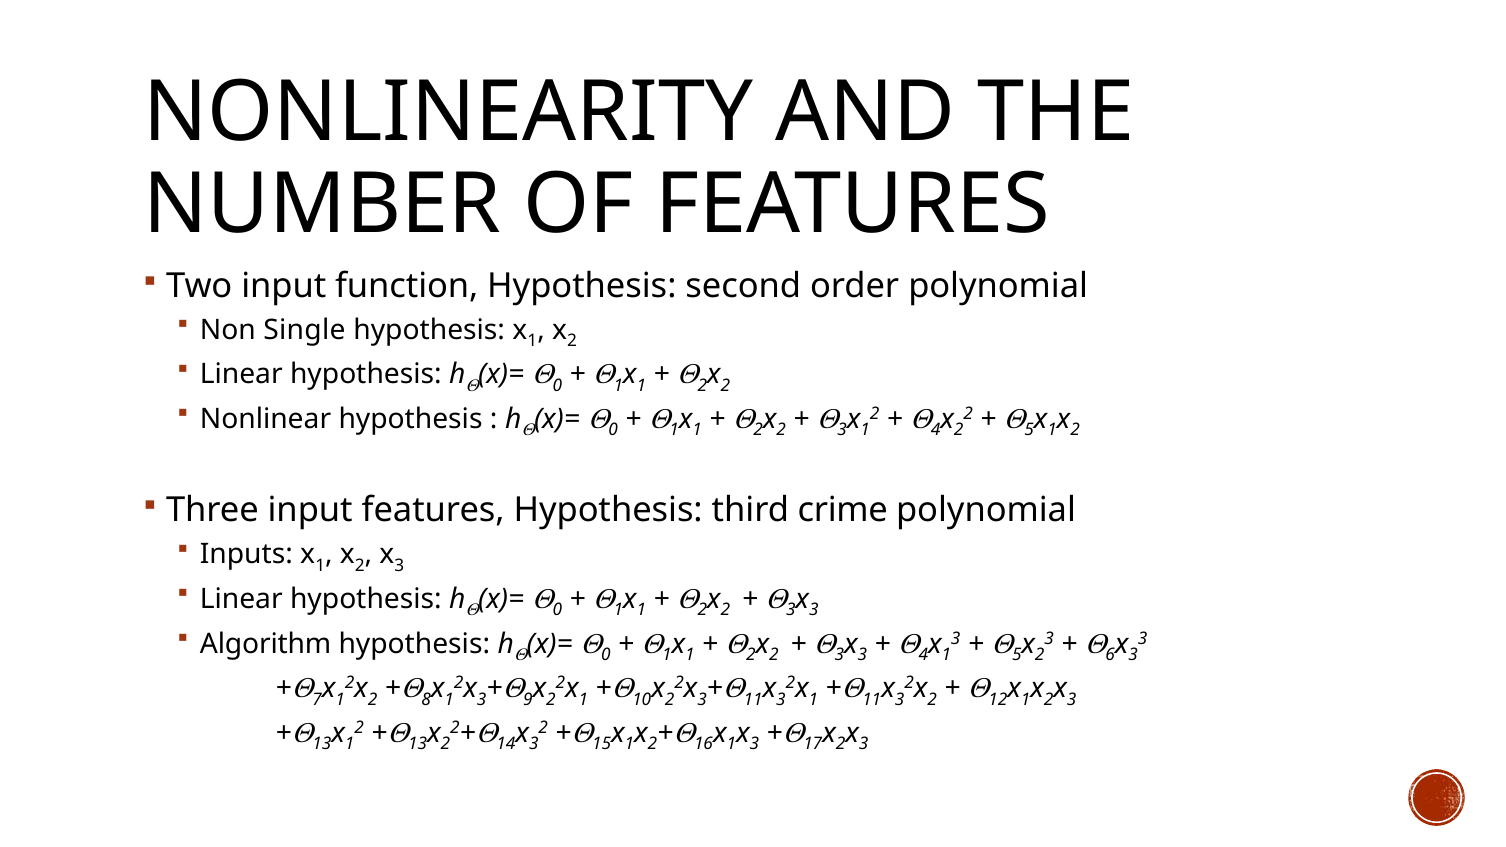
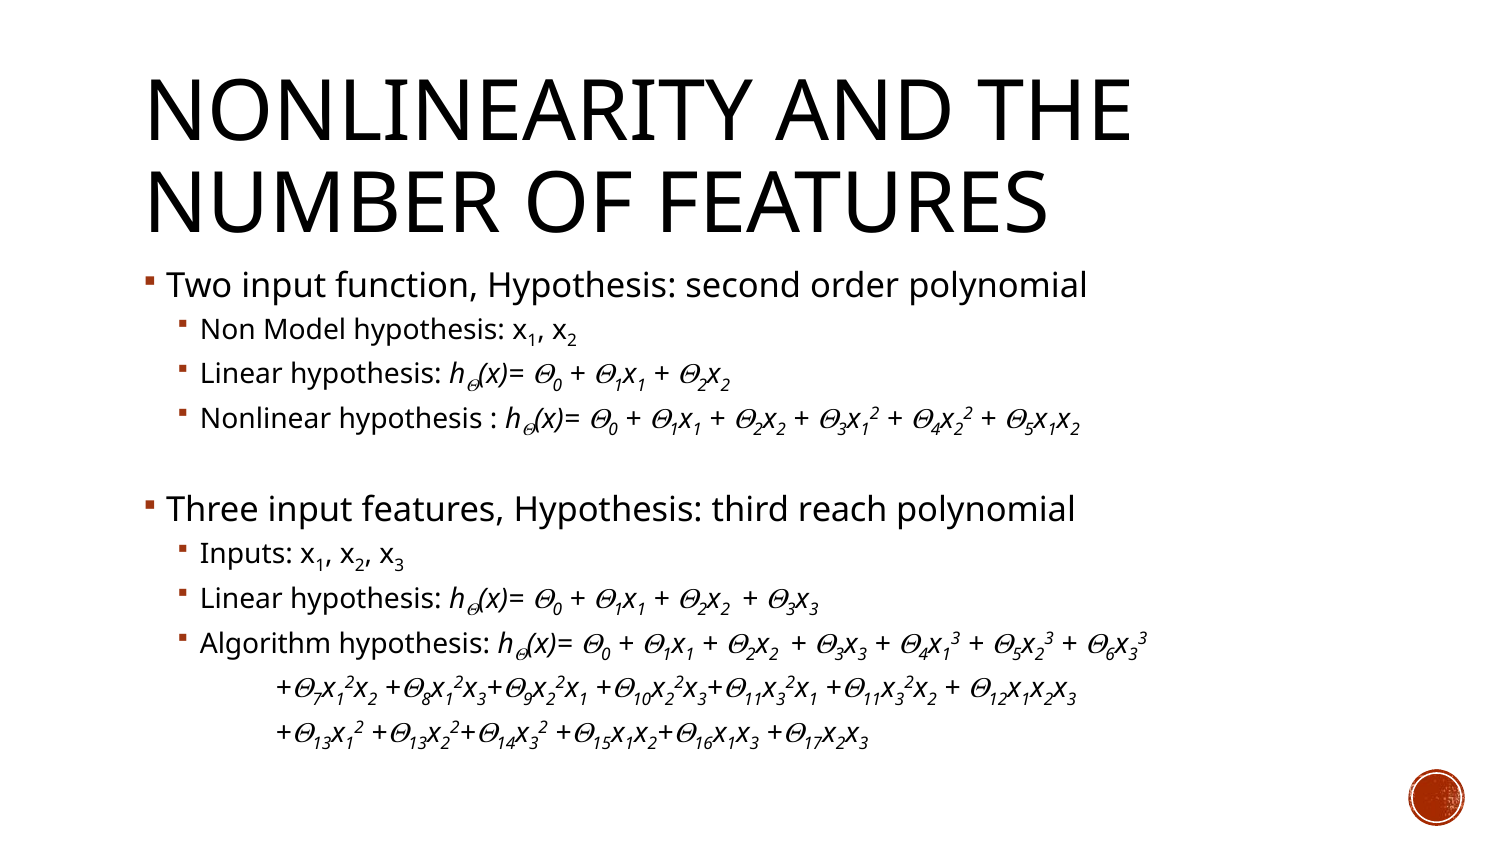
Single: Single -> Model (305, 330)
crime: crime -> reach (843, 511)
